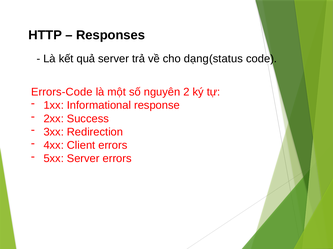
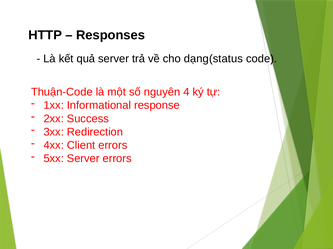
Errors-Code: Errors-Code -> Thuận-Code (62, 92)
2: 2 -> 4 (186, 92)
